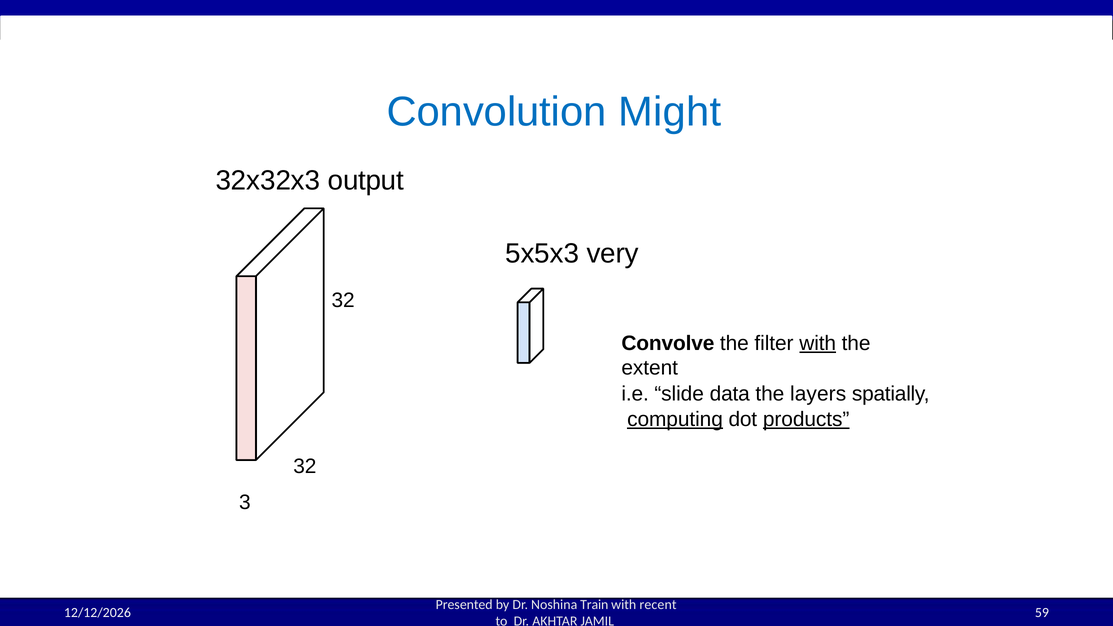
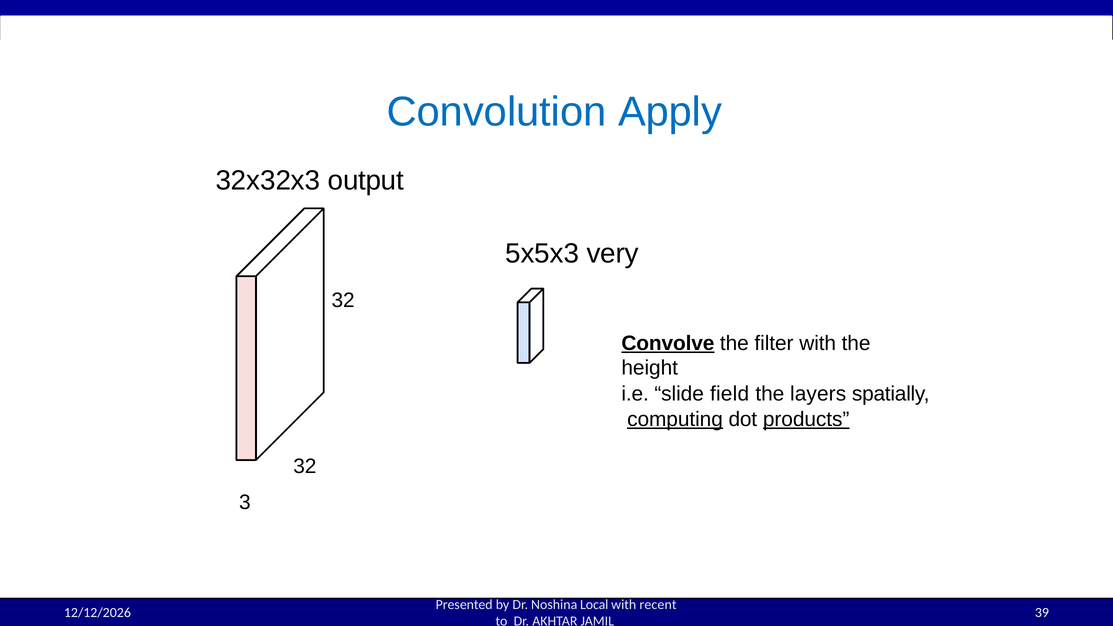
Might: Might -> Apply (670, 112)
Convolve underline: none -> present (668, 343)
with underline: present -> none (818, 343)
extent: extent -> height (650, 368)
data: data -> field (730, 394)
Train: Train -> Local (594, 605)
59: 59 -> 39 (1042, 613)
